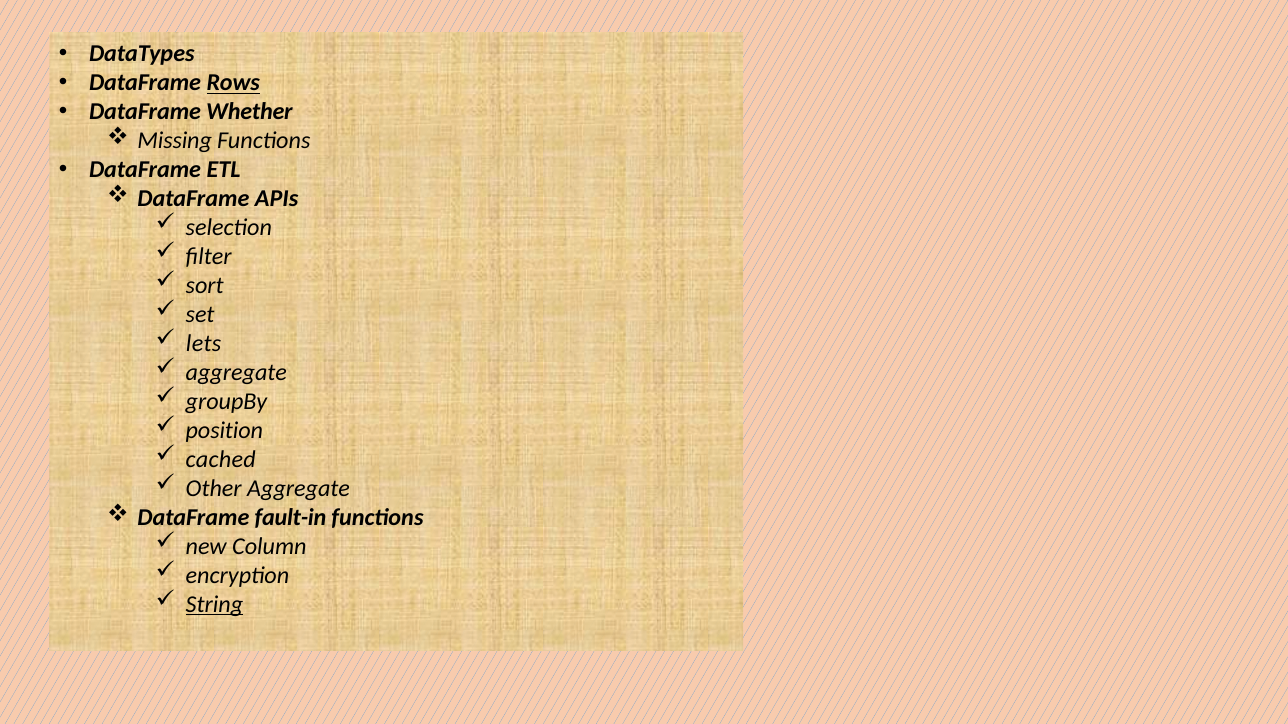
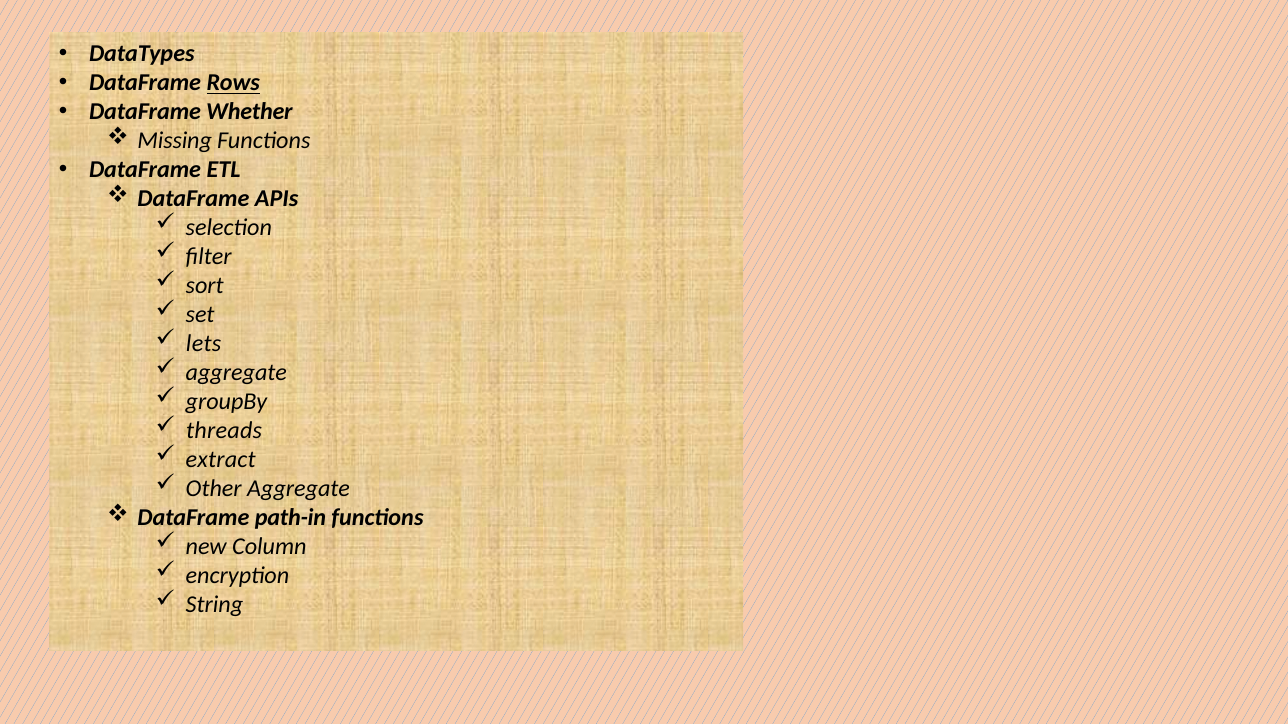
position: position -> threads (224, 431)
cached: cached -> extract (221, 460)
fault-in: fault-in -> path-in (291, 518)
String underline: present -> none (215, 605)
